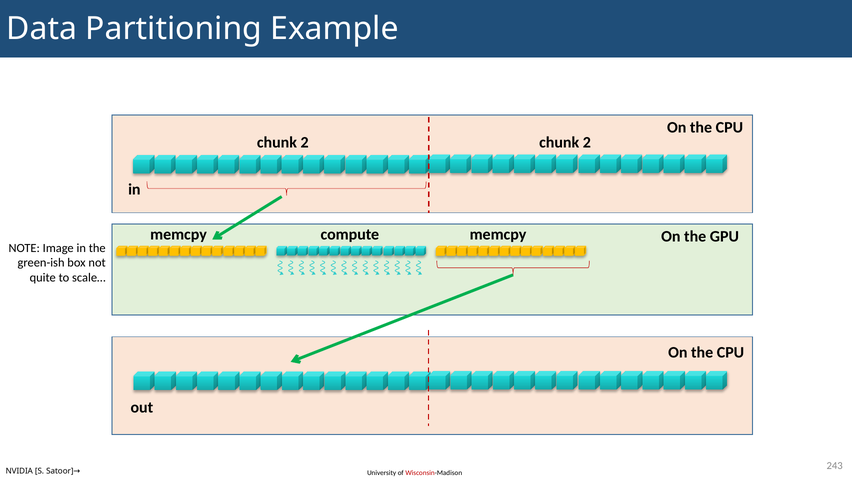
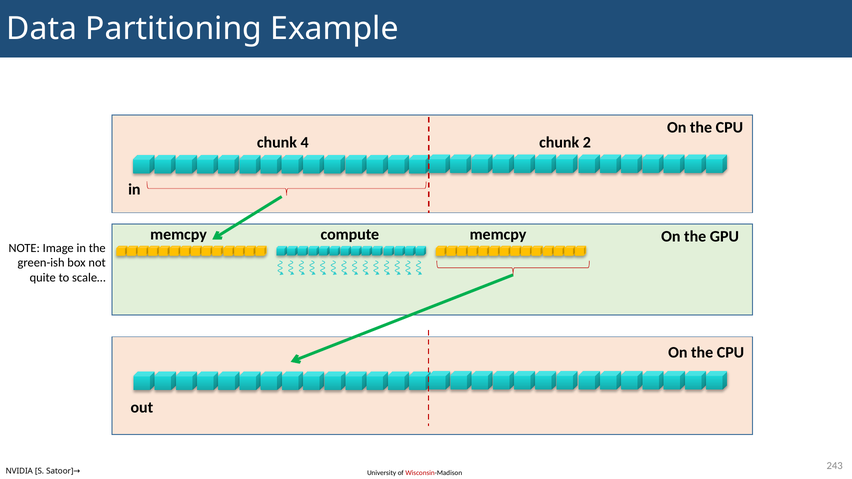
2: 2 -> 4 (305, 143)
